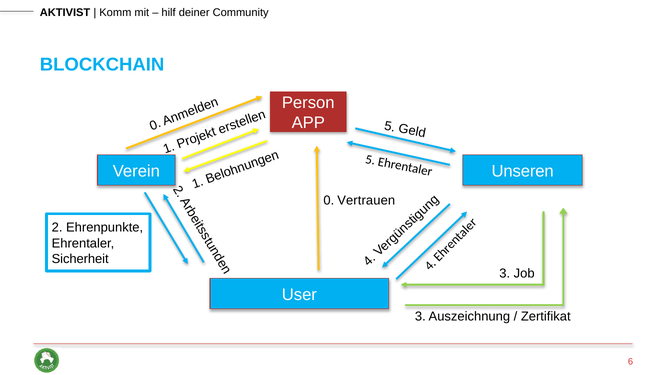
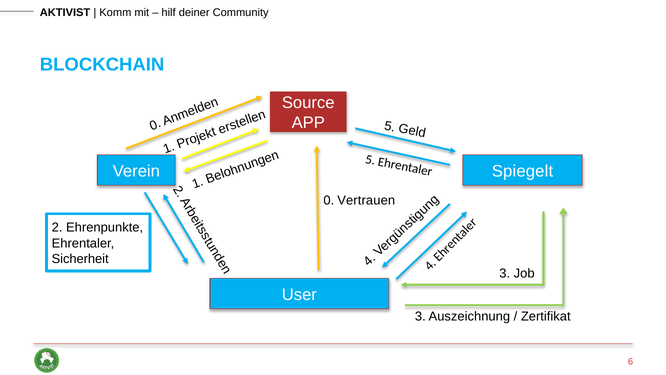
Person: Person -> Source (308, 103)
Unseren: Unseren -> Spiegelt (522, 171)
